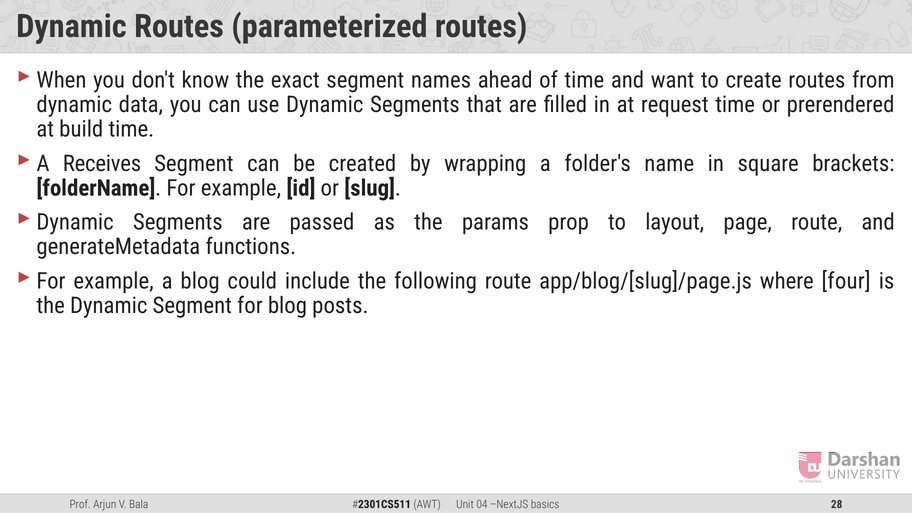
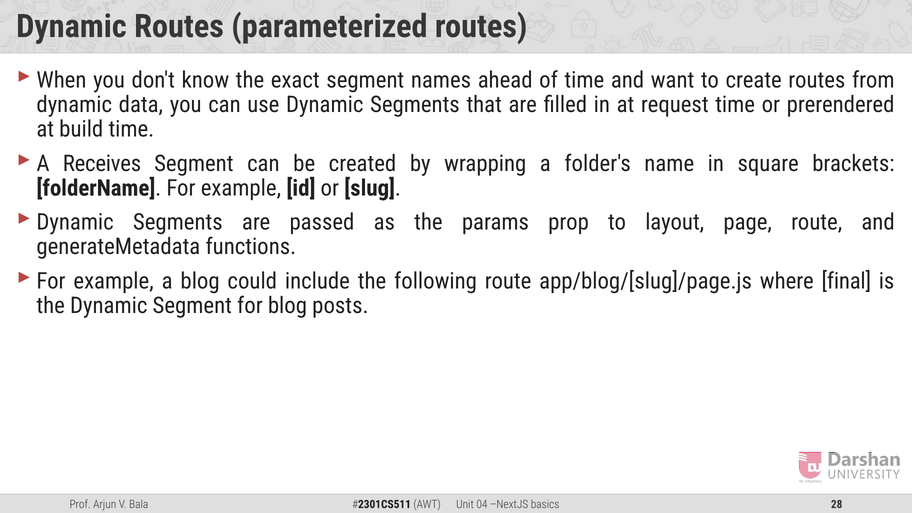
four: four -> final (846, 281)
